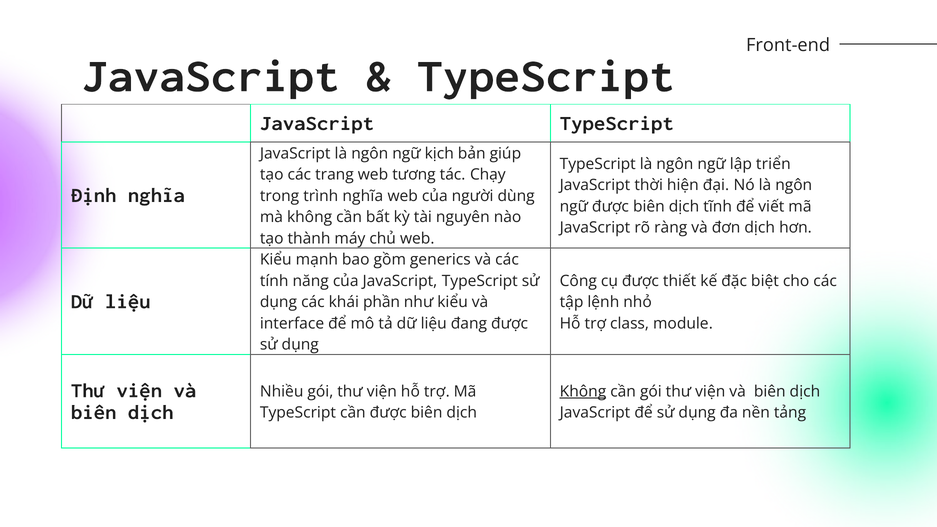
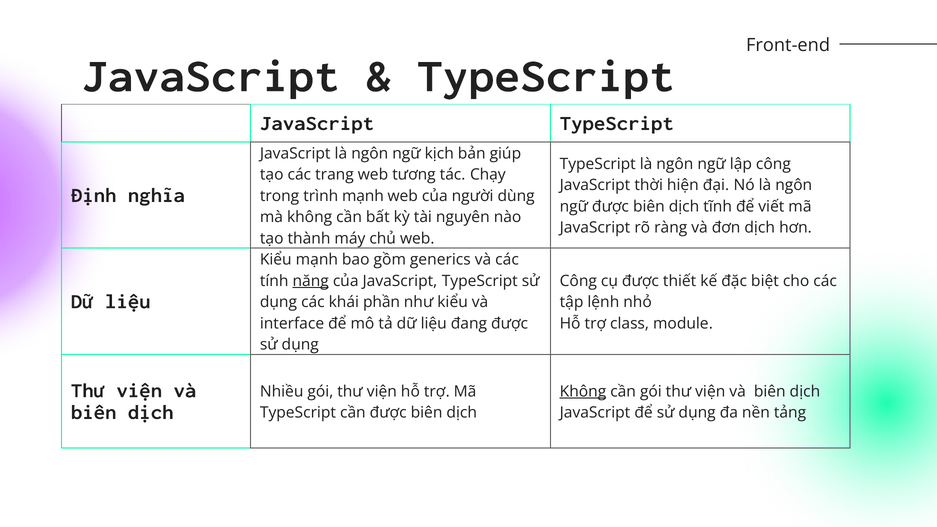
lập triển: triển -> công (773, 164)
trình nghĩa: nghĩa -> mạnh (363, 196)
năng underline: none -> present (311, 281)
